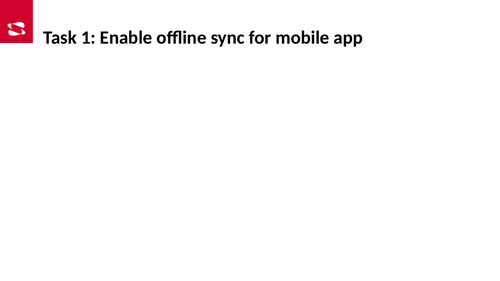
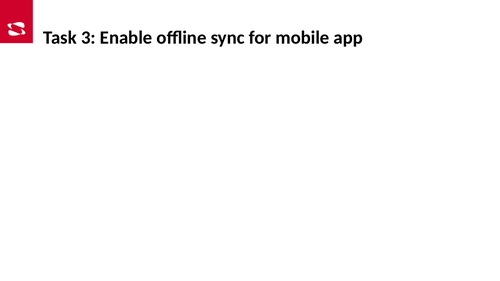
1: 1 -> 3 (88, 38)
